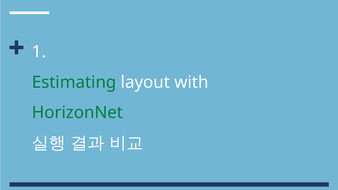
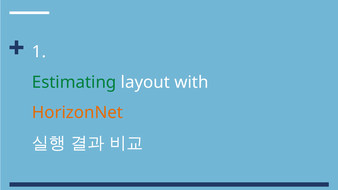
HorizonNet colour: green -> orange (77, 113)
